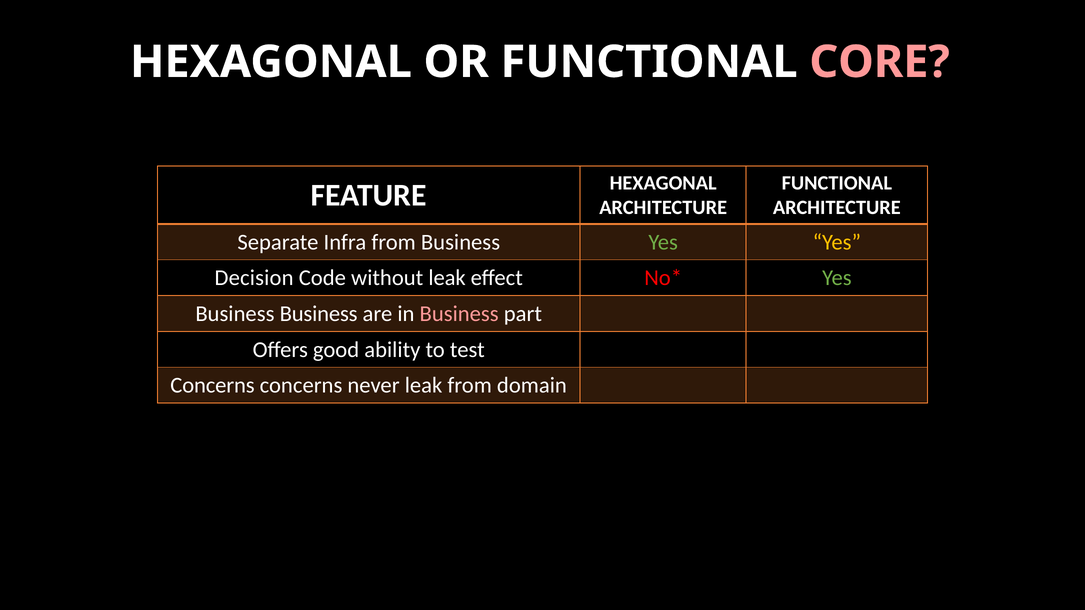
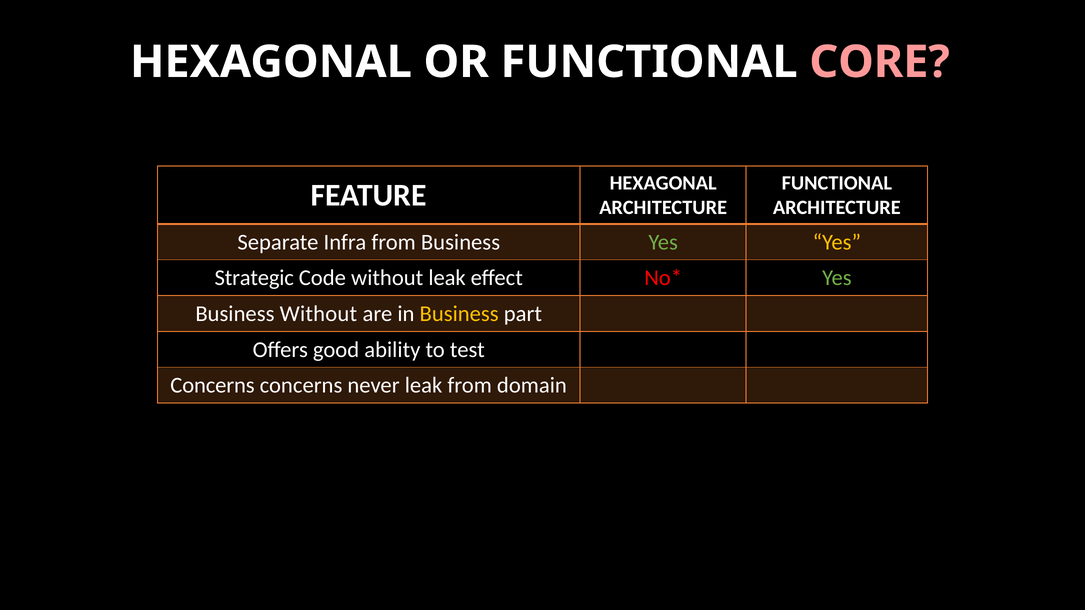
Decision: Decision -> Strategic (254, 278)
Business Business: Business -> Without (318, 314)
Business colour: pink -> yellow (459, 314)
